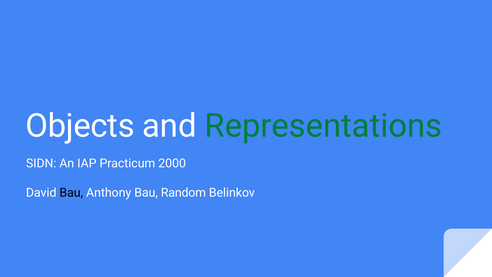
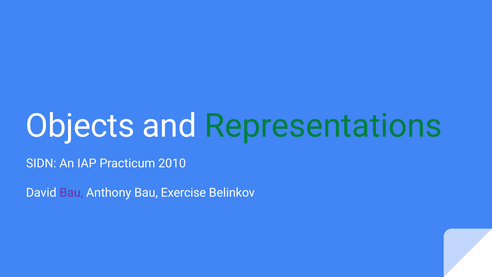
2000: 2000 -> 2010 (172, 163)
Bau colour: black -> purple (71, 193)
Random: Random -> Exercise (183, 193)
